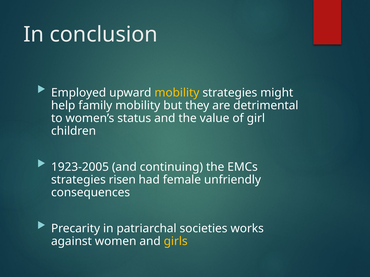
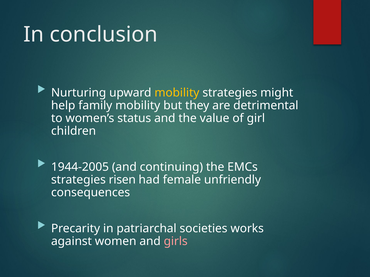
Employed: Employed -> Nurturing (79, 93)
1923-2005: 1923-2005 -> 1944-2005 (80, 167)
girls colour: yellow -> pink (176, 242)
